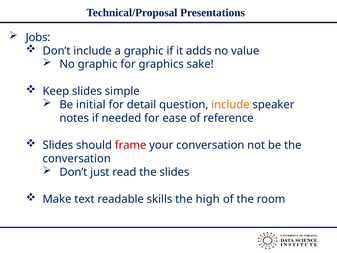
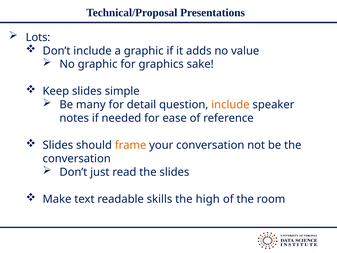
Jobs: Jobs -> Lots (38, 37)
initial: initial -> many (91, 105)
frame colour: red -> orange (131, 145)
